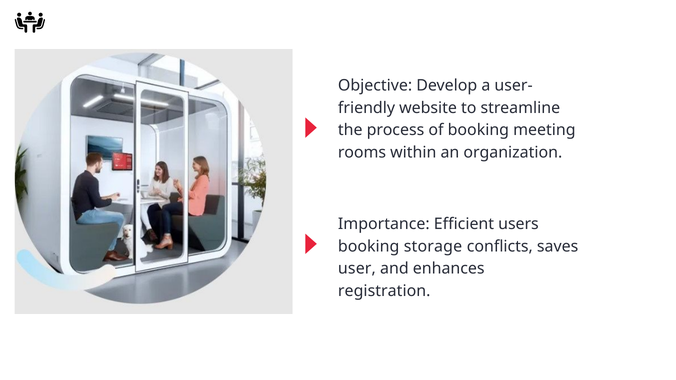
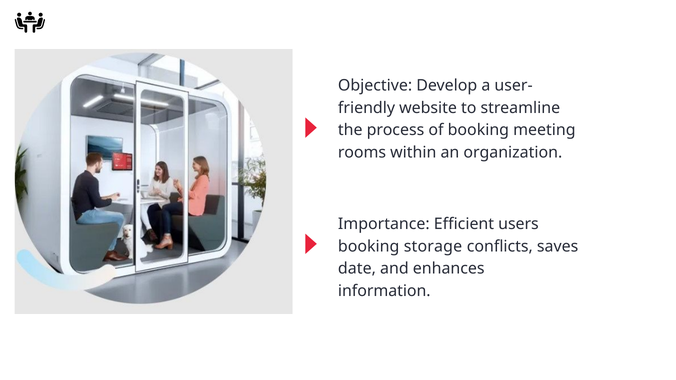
user: user -> date (357, 269)
registration: registration -> information (384, 291)
